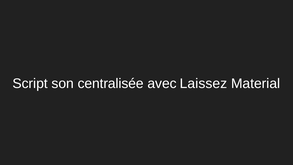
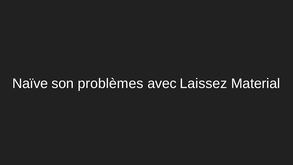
Script: Script -> Naïve (30, 83)
centralisée: centralisée -> problèmes (111, 83)
